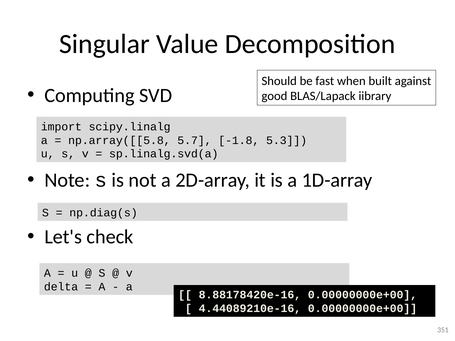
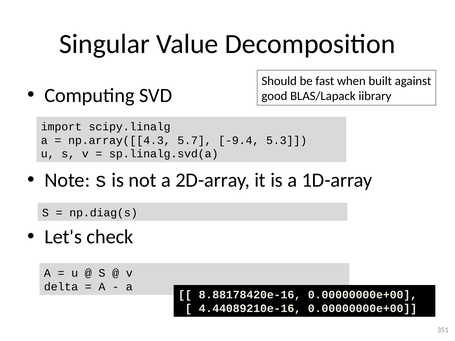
np.array([[5.8: np.array([[5.8 -> np.array([[4.3 (119, 140)
-1.8: -1.8 -> -9.4 (239, 140)
